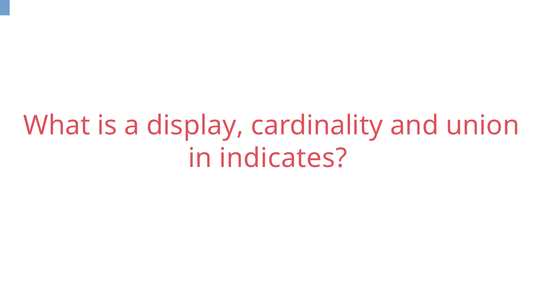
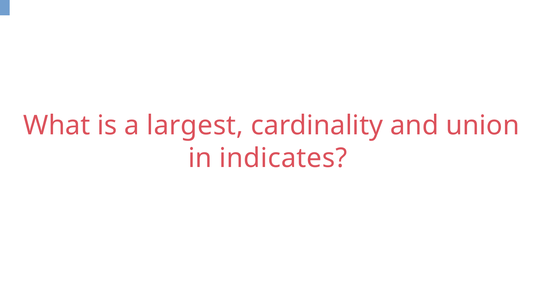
display: display -> largest (195, 125)
